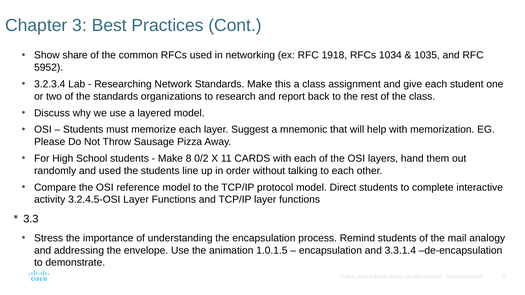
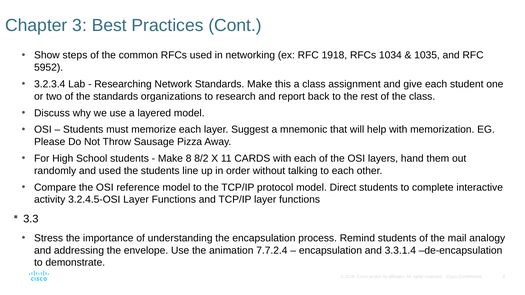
share: share -> steps (75, 55)
0/2: 0/2 -> 8/2 (201, 159)
1.0.1.5: 1.0.1.5 -> 7.7.2.4 (272, 251)
